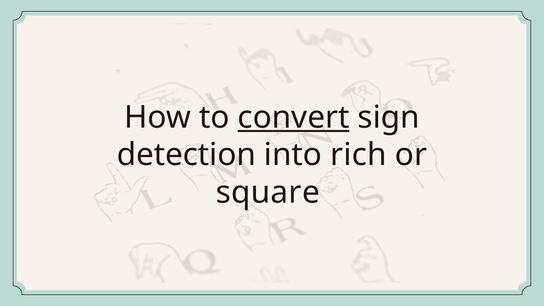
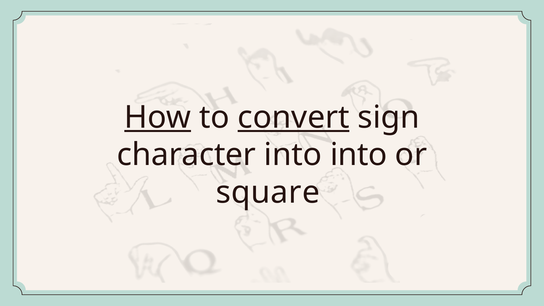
How underline: none -> present (158, 117)
detection: detection -> character (186, 155)
into rich: rich -> into (359, 155)
